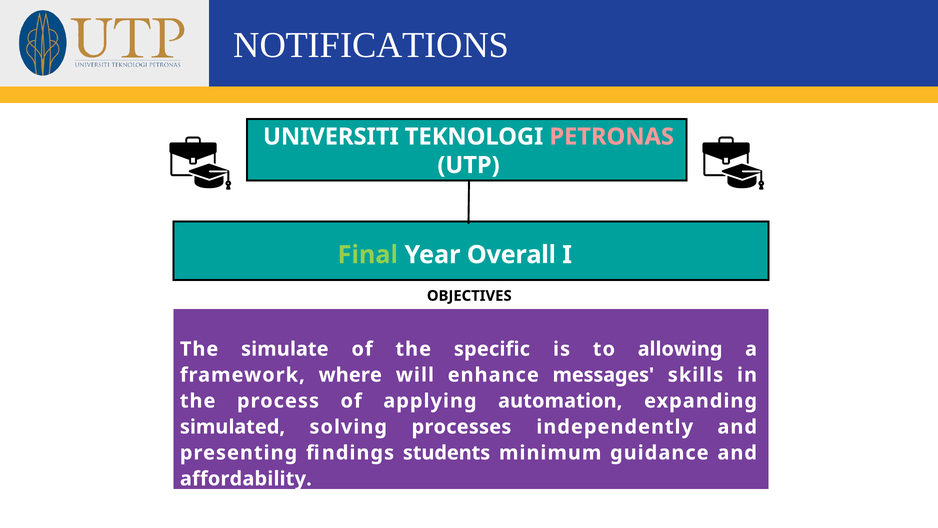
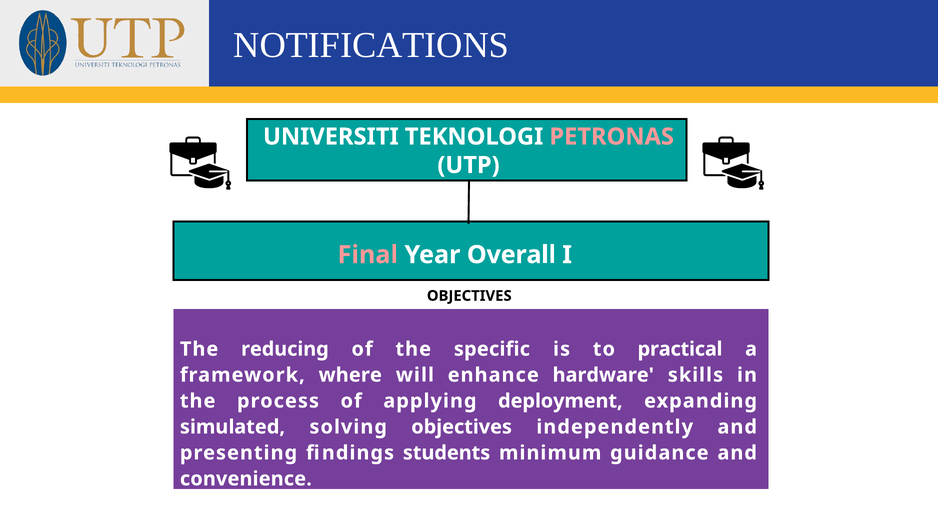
Final colour: light green -> pink (368, 255)
simulate: simulate -> reducing (285, 349)
allowing: allowing -> practical (680, 349)
messages: messages -> hardware (603, 375)
automation: automation -> deployment (560, 401)
solving processes: processes -> objectives (462, 427)
affordability: affordability -> convenience (246, 478)
